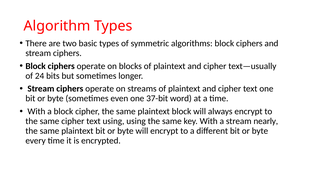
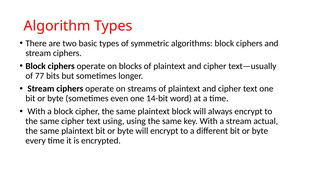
24: 24 -> 77 (40, 76)
37-bit: 37-bit -> 14-bit (157, 99)
nearly: nearly -> actual (266, 121)
